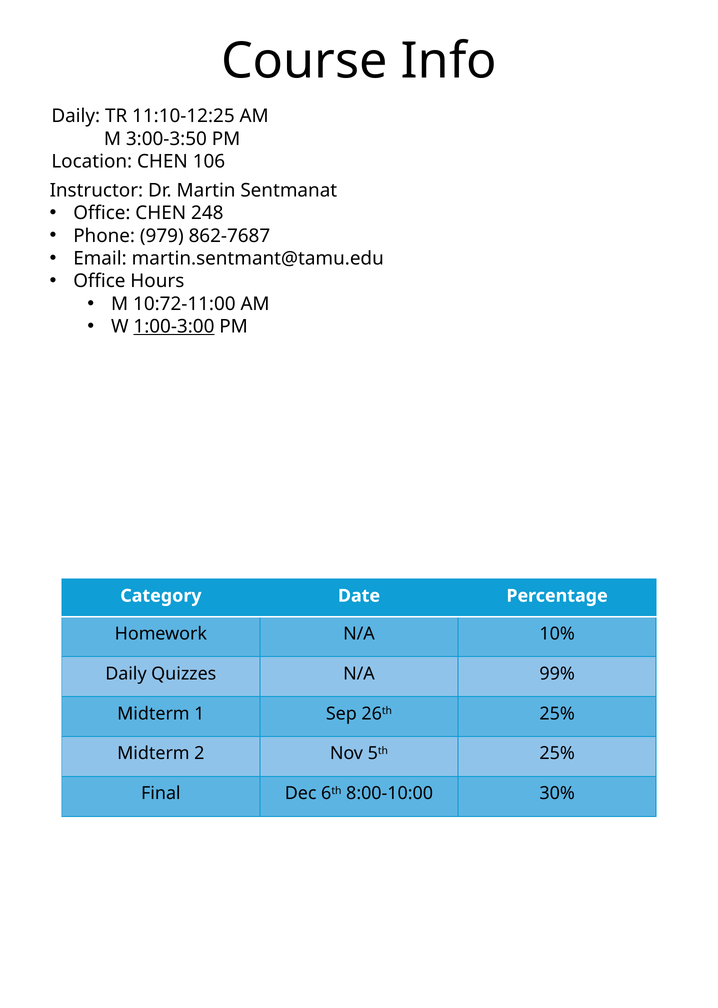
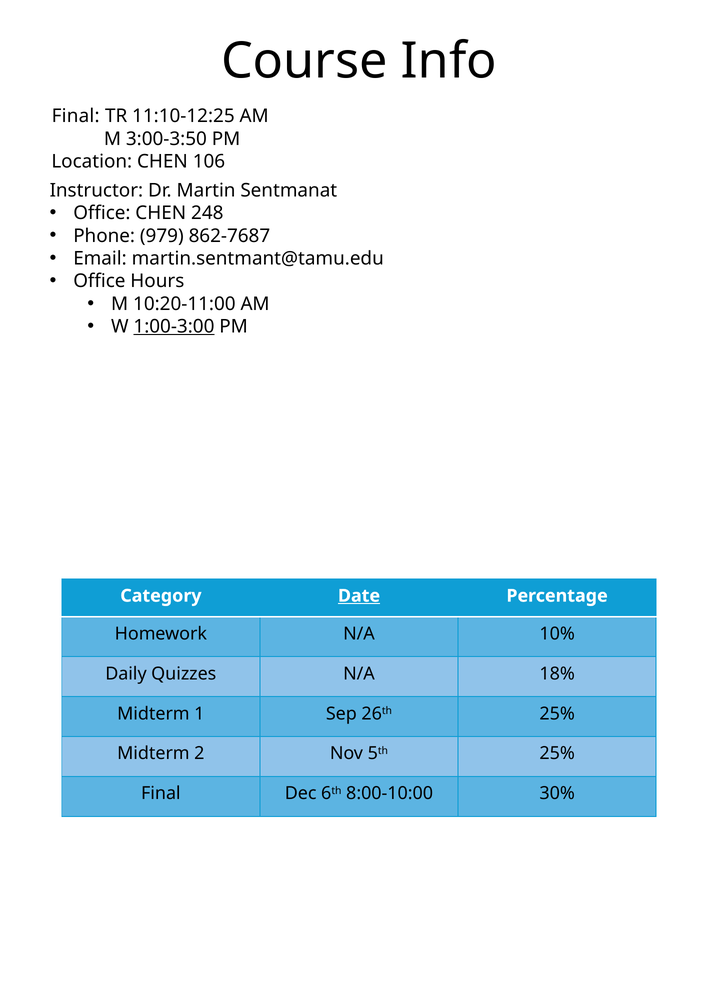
Daily: Daily -> Final (76, 116)
10:72-11:00: 10:72-11:00 -> 10:20-11:00 (184, 304)
Date underline: none -> present (359, 596)
99%: 99% -> 18% (557, 673)
